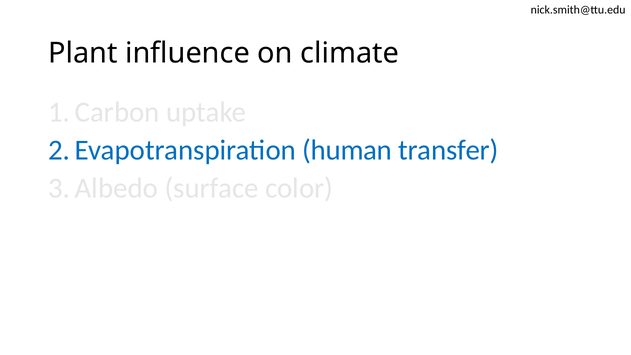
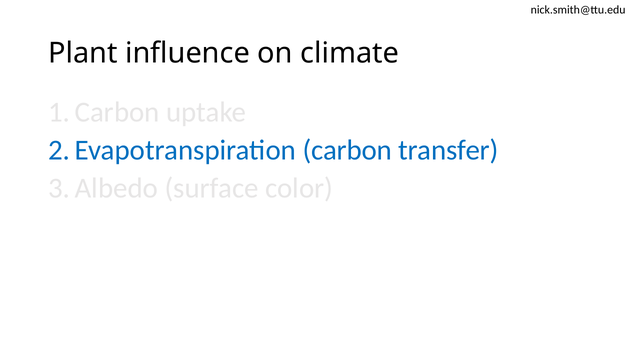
human: human -> carbon (347, 150)
